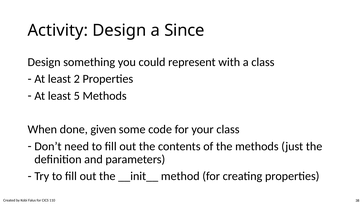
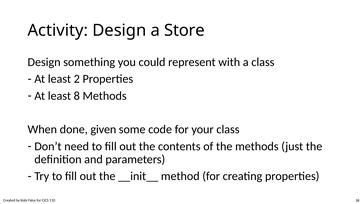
Since: Since -> Store (184, 30)
5: 5 -> 8 (77, 96)
